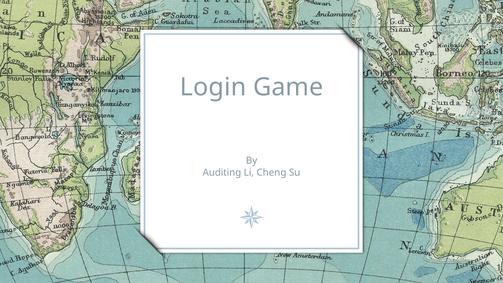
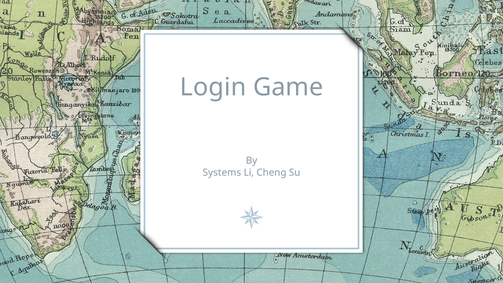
Auditing: Auditing -> Systems (222, 172)
